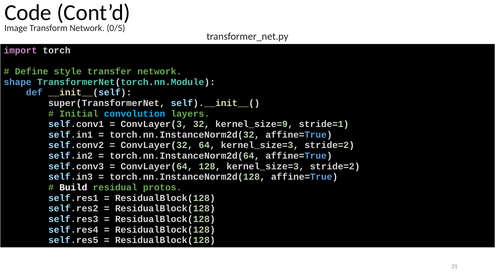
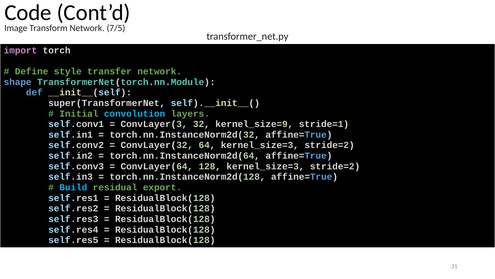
0/5: 0/5 -> 7/5 (116, 28)
Build colour: white -> light blue (73, 187)
protos: protos -> export (162, 187)
